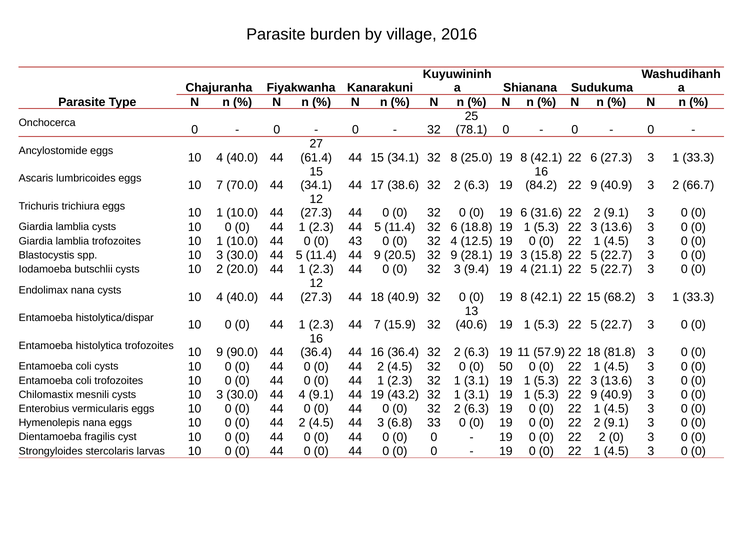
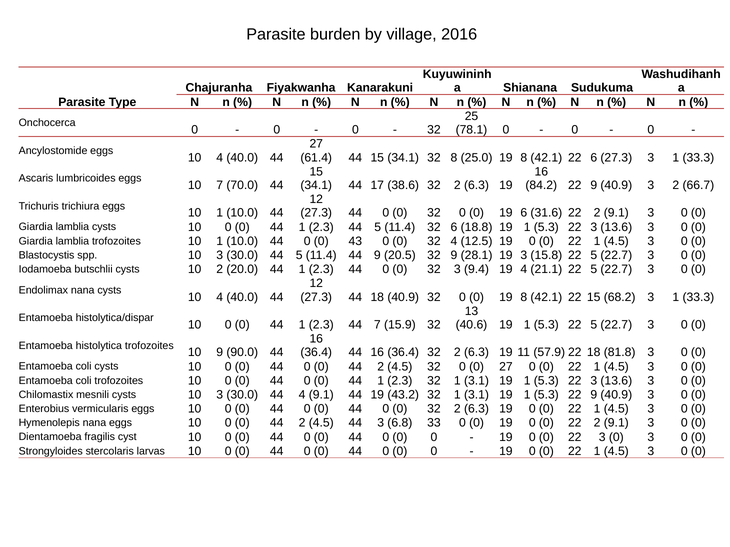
0 50: 50 -> 27 (506, 367)
2: 2 -> 3 (602, 437)
